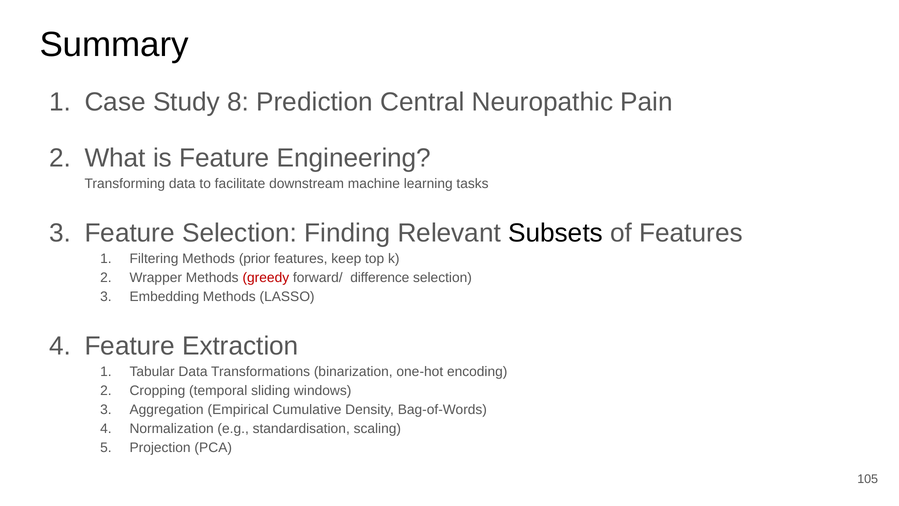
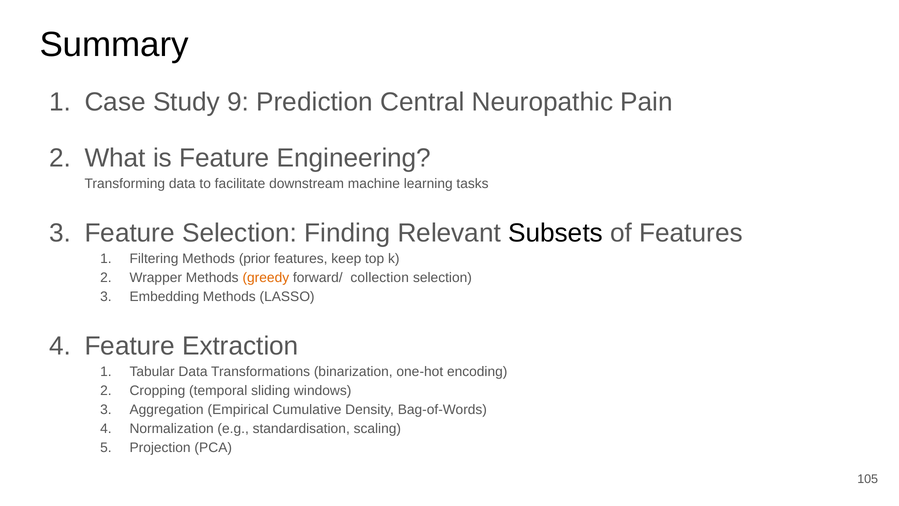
8: 8 -> 9 (238, 102)
greedy colour: red -> orange (266, 278)
difference: difference -> collection (380, 278)
